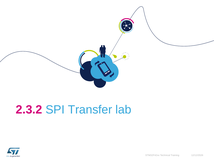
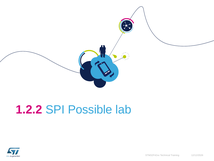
2.3.2: 2.3.2 -> 1.2.2 (29, 109)
Transfer: Transfer -> Possible (90, 109)
